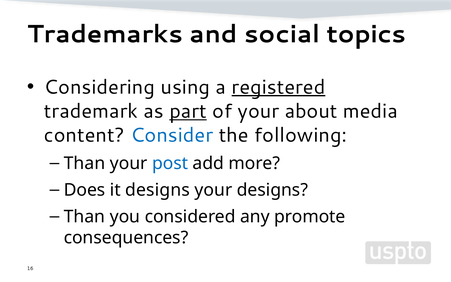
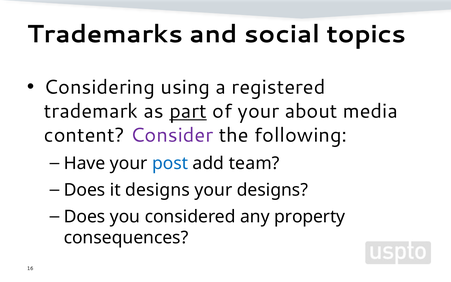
registered underline: present -> none (278, 87)
Consider colour: blue -> purple (172, 135)
Than: Than -> Have (85, 163)
more: more -> team (254, 163)
Than: Than -> Does (84, 217)
promote: promote -> property (310, 217)
